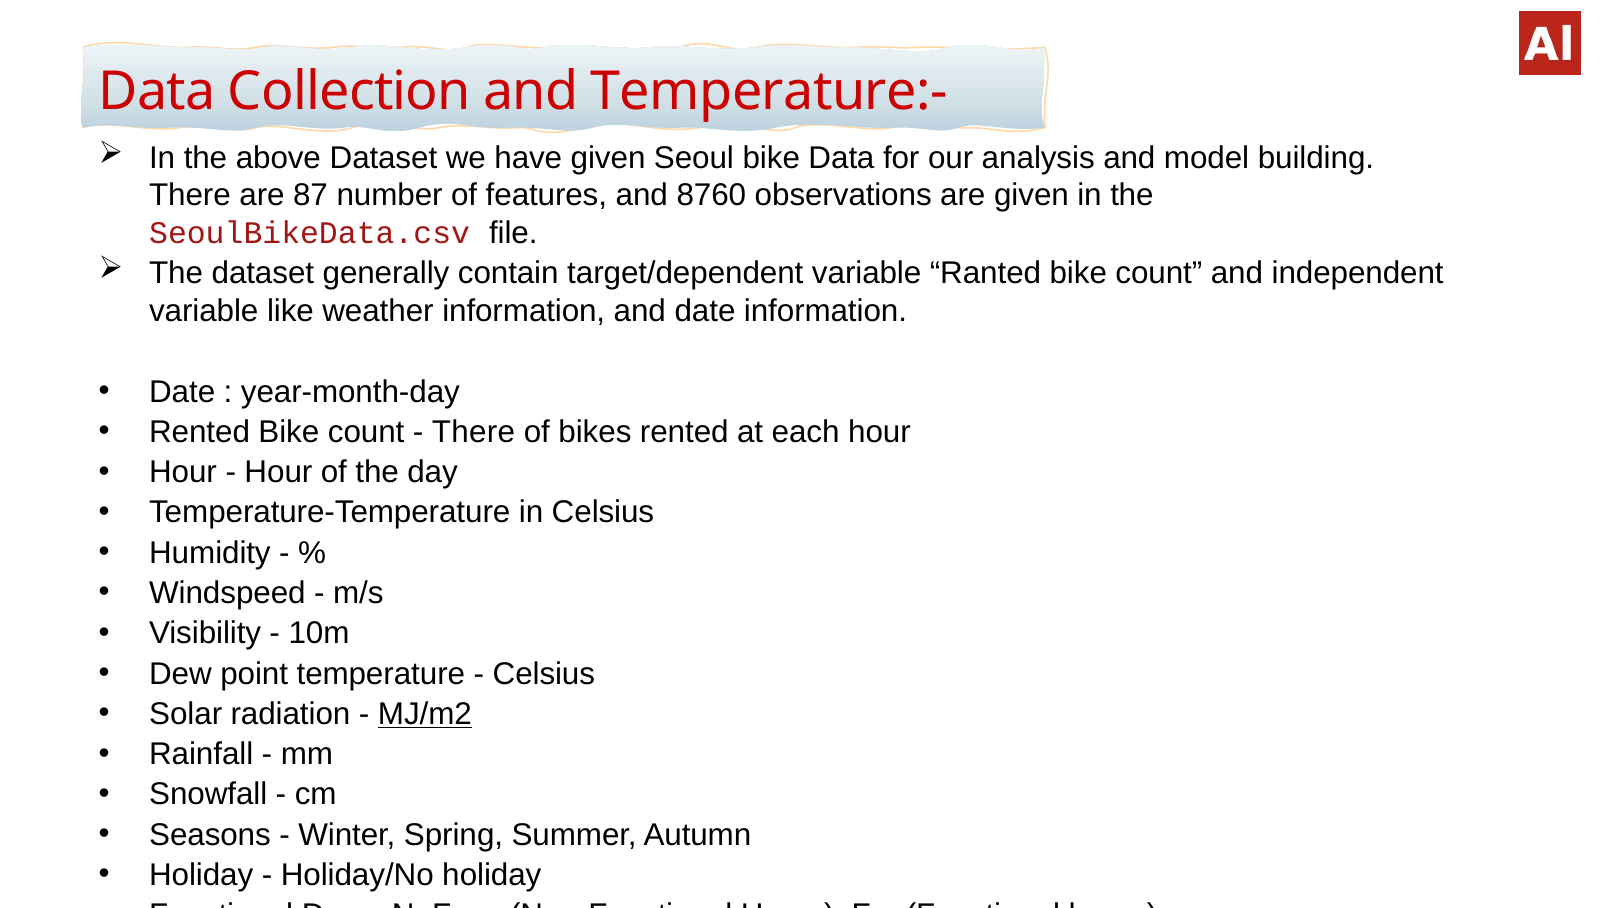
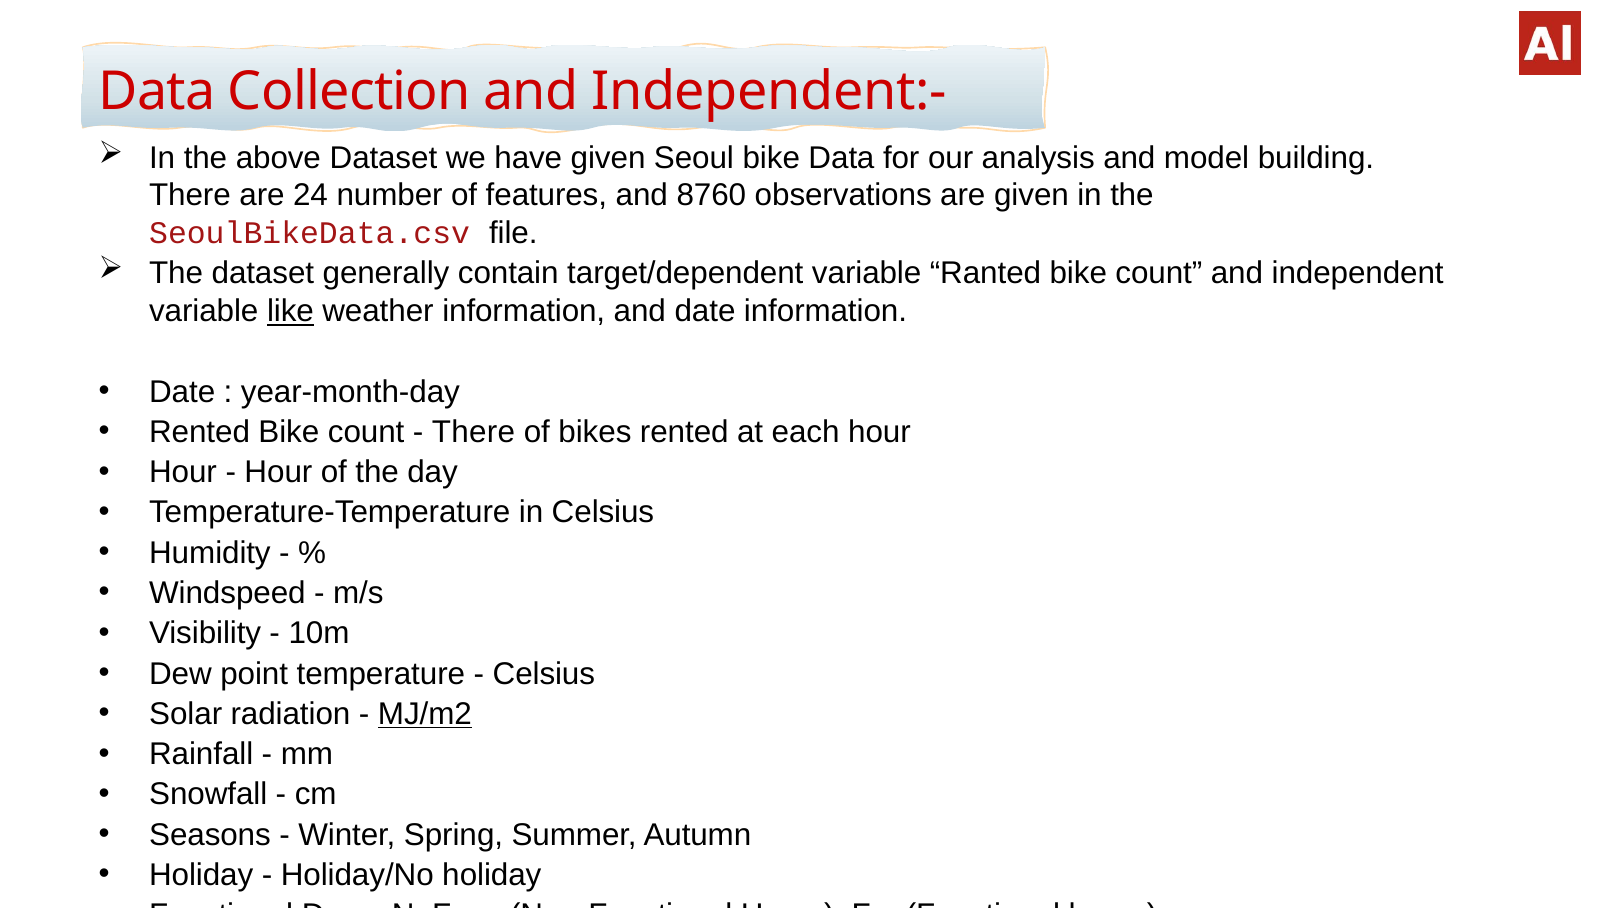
Temperature:-: Temperature:- -> Independent:- (769, 91)
87: 87 -> 24 (310, 196)
like underline: none -> present (290, 311)
